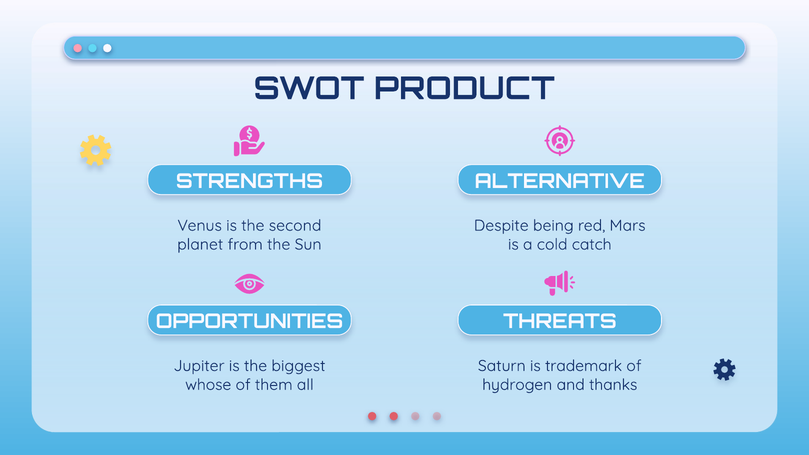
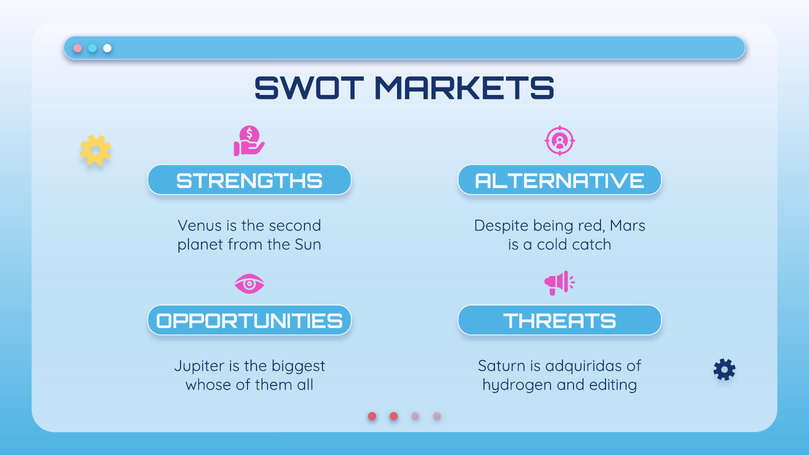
PRODUCT: PRODUCT -> MARKETS (465, 89)
trademark: trademark -> adquiridas (584, 366)
thanks: thanks -> editing (613, 385)
